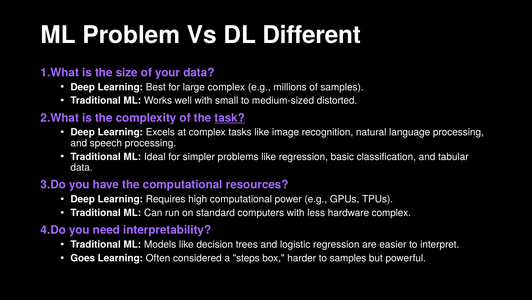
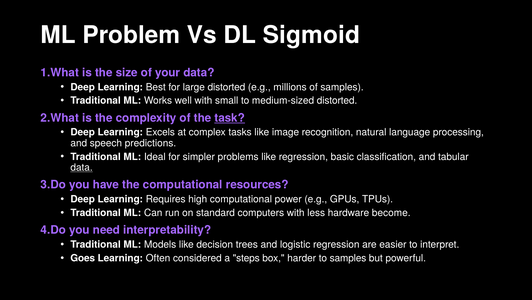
Different: Different -> Sigmoid (311, 35)
large complex: complex -> distorted (226, 87)
speech processing: processing -> predictions (150, 143)
data underline: none -> present (82, 167)
hardware complex: complex -> become (391, 212)
